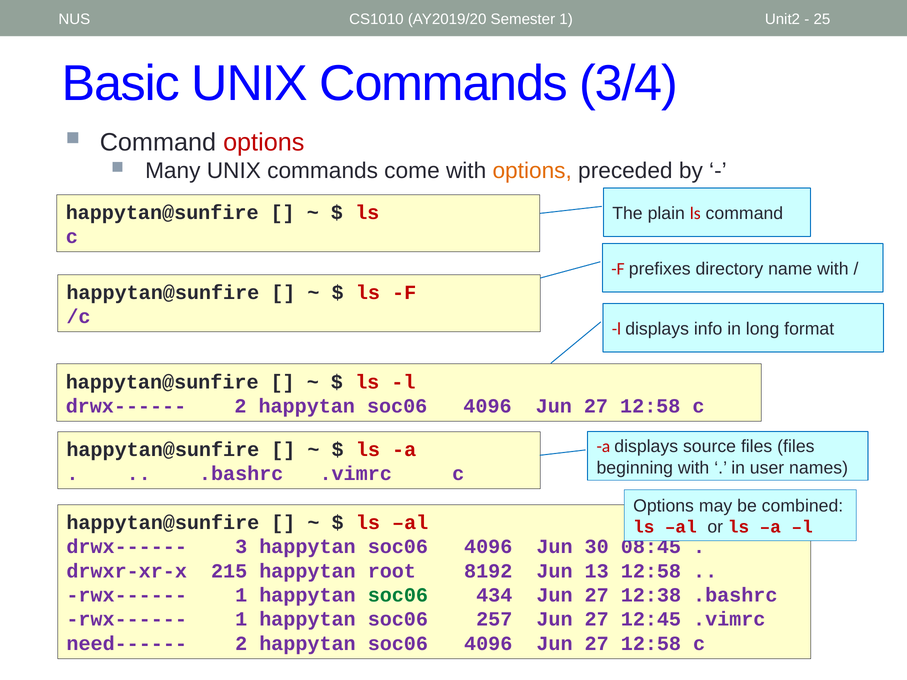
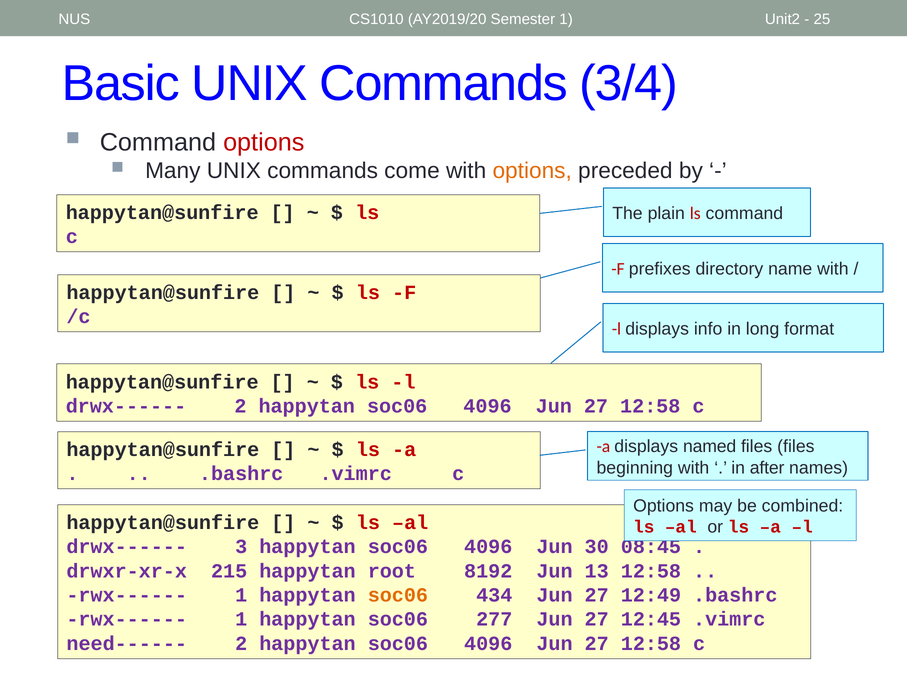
source: source -> named (710, 447)
user: user -> after (767, 468)
soc06 colour: green -> orange (398, 595)
12:38: 12:38 -> 12:49 (651, 595)
257: 257 -> 277 (494, 620)
